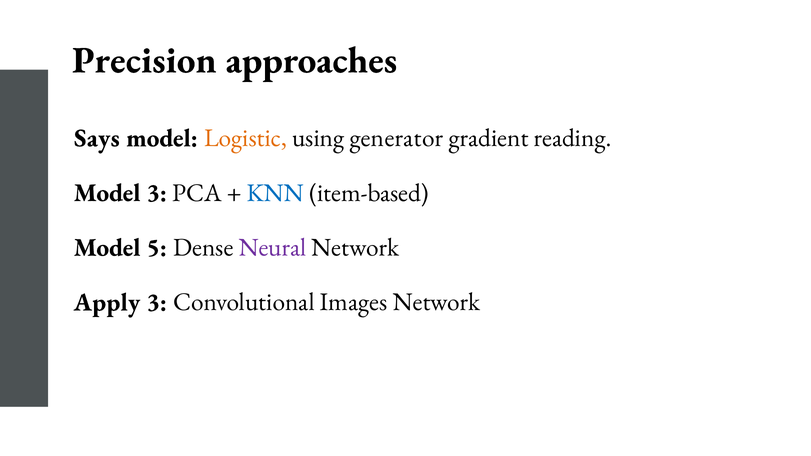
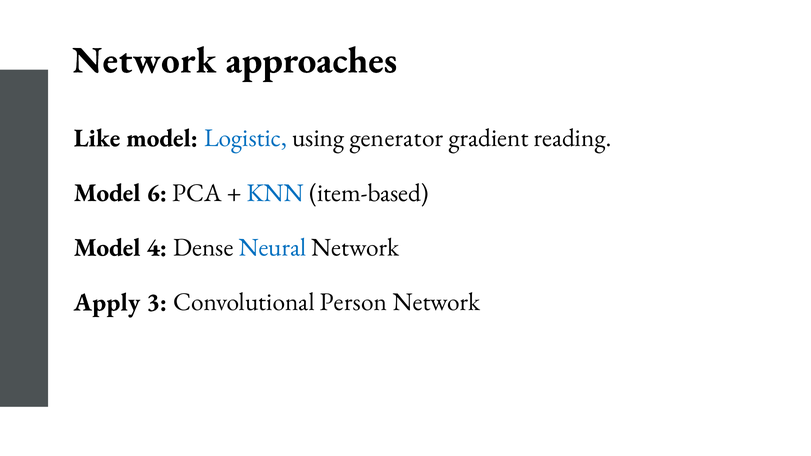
Precision: Precision -> Network (144, 60)
Says: Says -> Like (97, 138)
Logistic colour: orange -> blue (246, 138)
Model 3: 3 -> 6 (157, 193)
5: 5 -> 4 (157, 247)
Neural colour: purple -> blue (272, 247)
Images: Images -> Person (353, 302)
